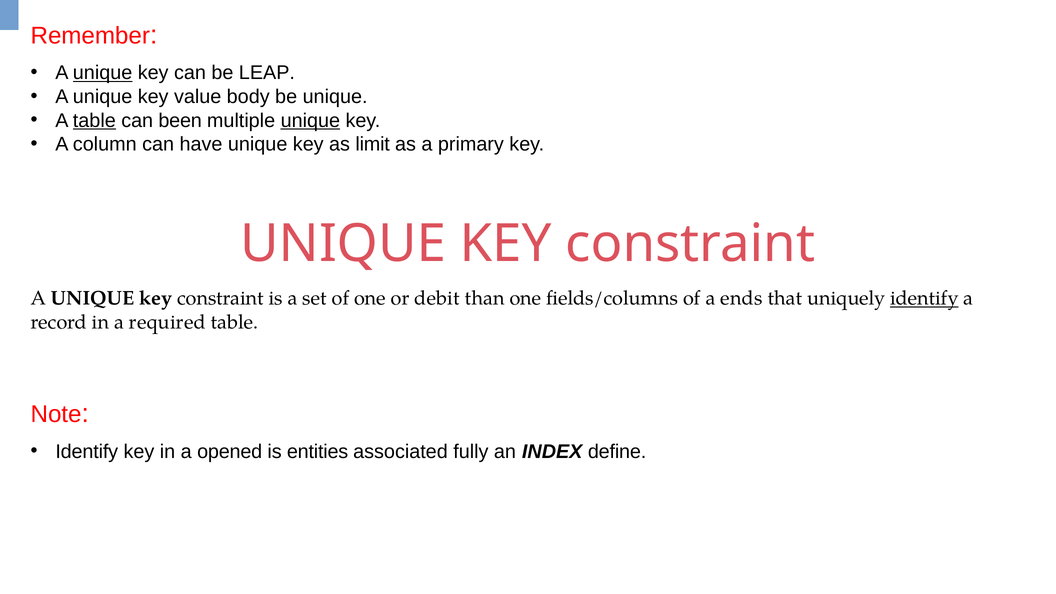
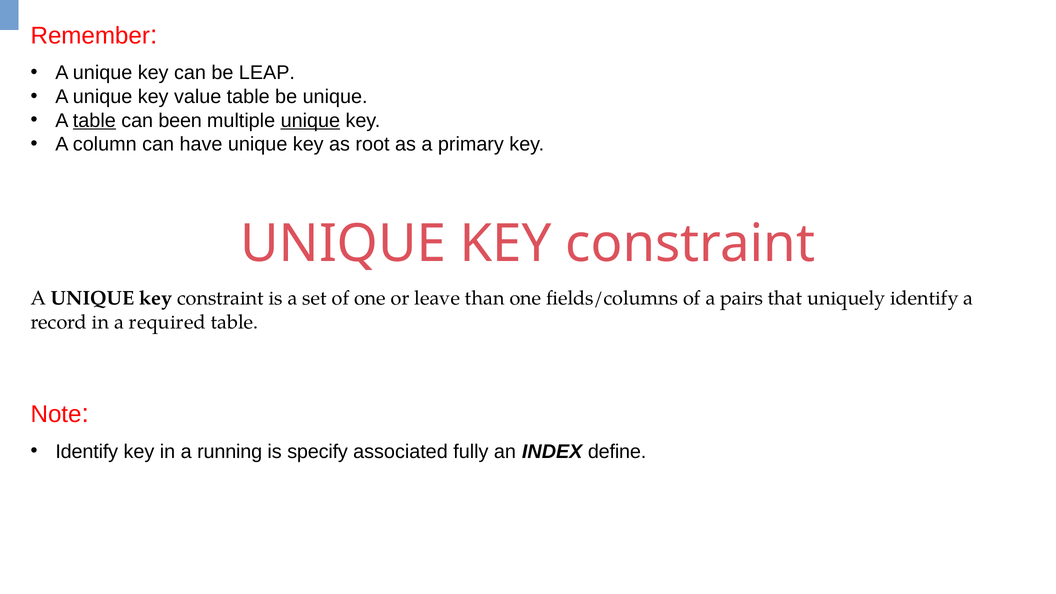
unique underline: present -> none (103, 73)
value body: body -> table (248, 97)
limit: limit -> root (373, 144)
debit: debit -> leave (437, 298)
ends: ends -> pairs (742, 298)
identify underline: present -> none (924, 298)
opened: opened -> running (230, 452)
entities: entities -> specify (318, 452)
